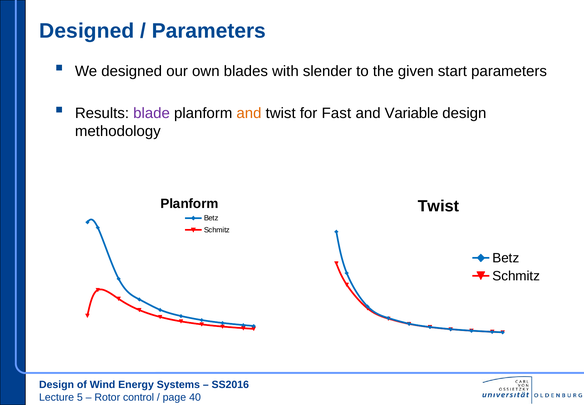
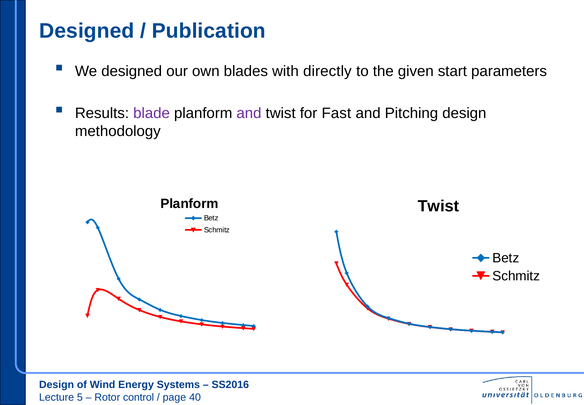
Parameters: Parameters -> Publication (209, 31)
slender: slender -> directly (327, 71)
and colour: orange -> purple (249, 113)
Variable: Variable -> Pitching (411, 113)
